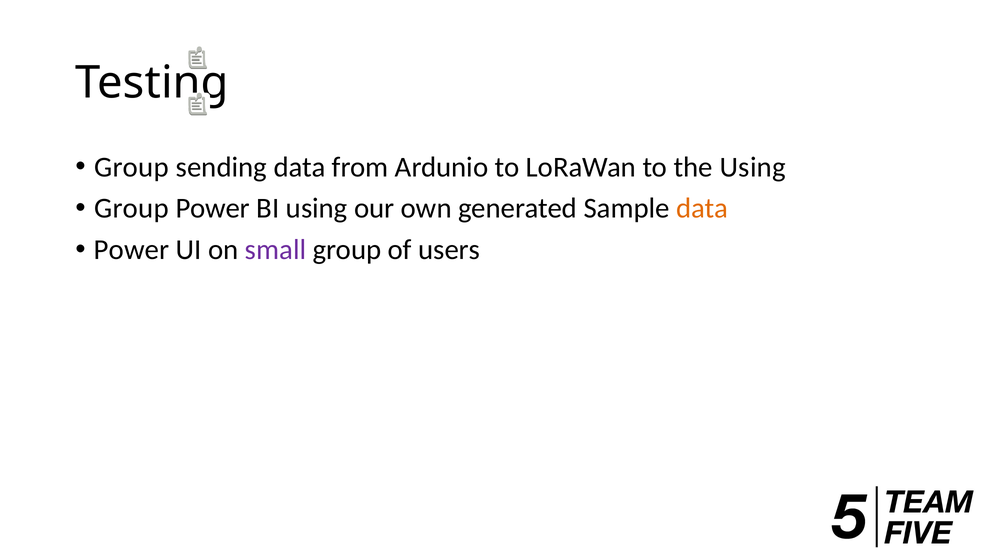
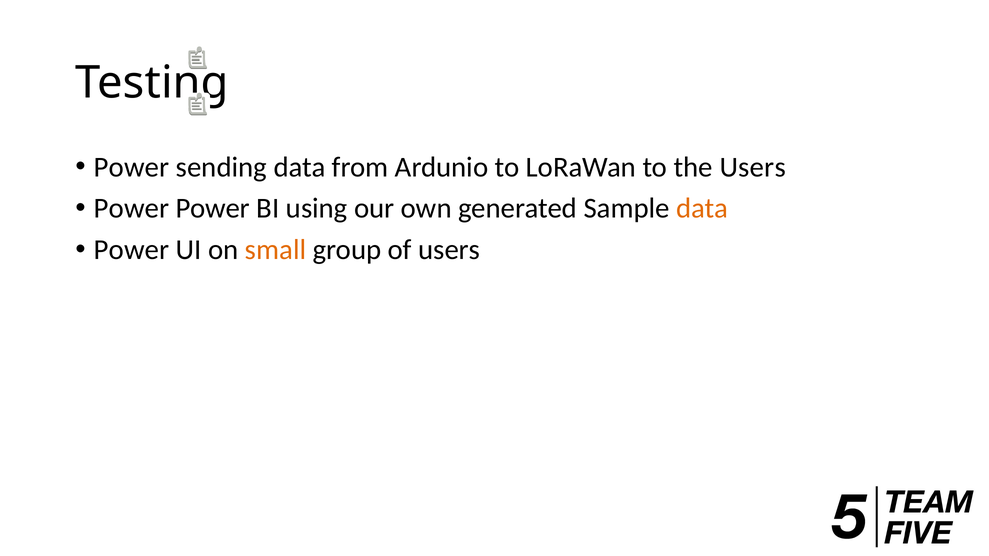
Group: Group -> Power (132, 167)
the Using: Using -> Users (753, 167)
Group: Group -> Power (132, 209)
small colour: purple -> orange (276, 250)
